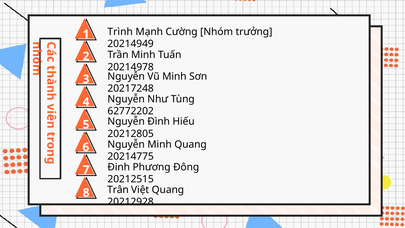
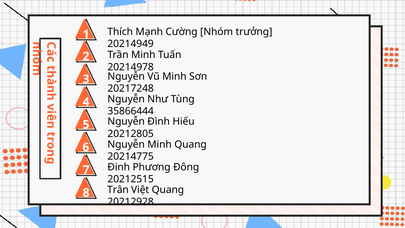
Trình: Trình -> Thích (120, 32)
62772202: 62772202 -> 35866444 (131, 111)
